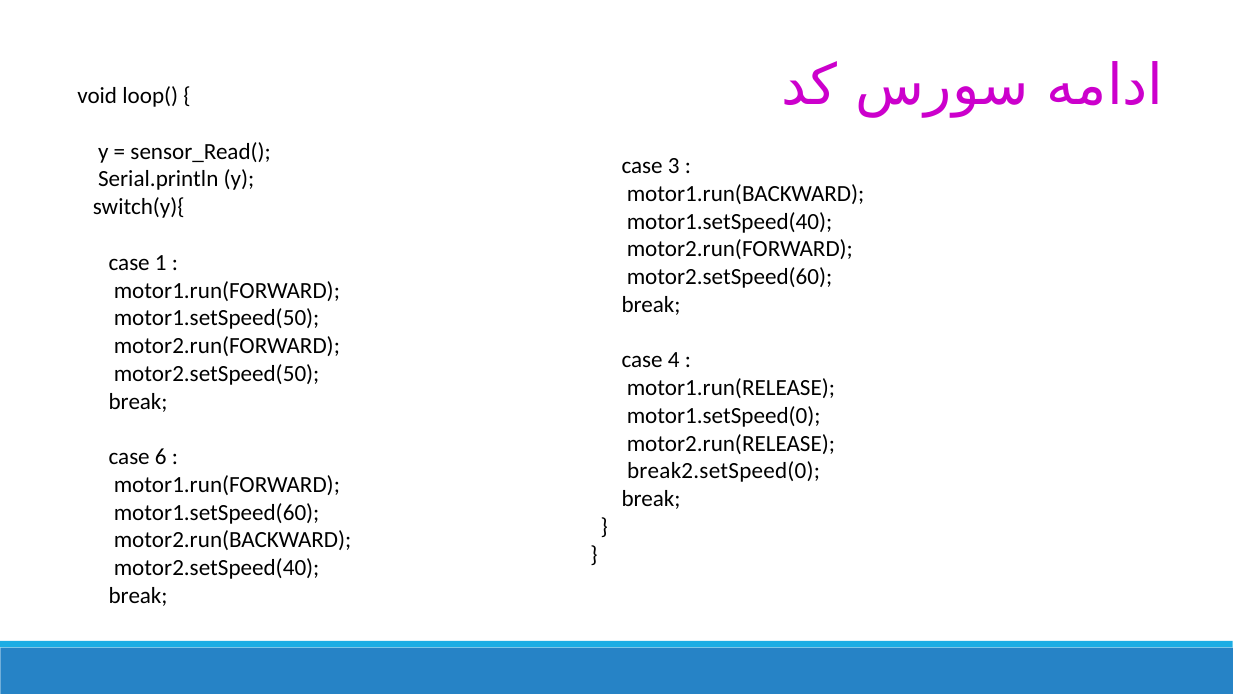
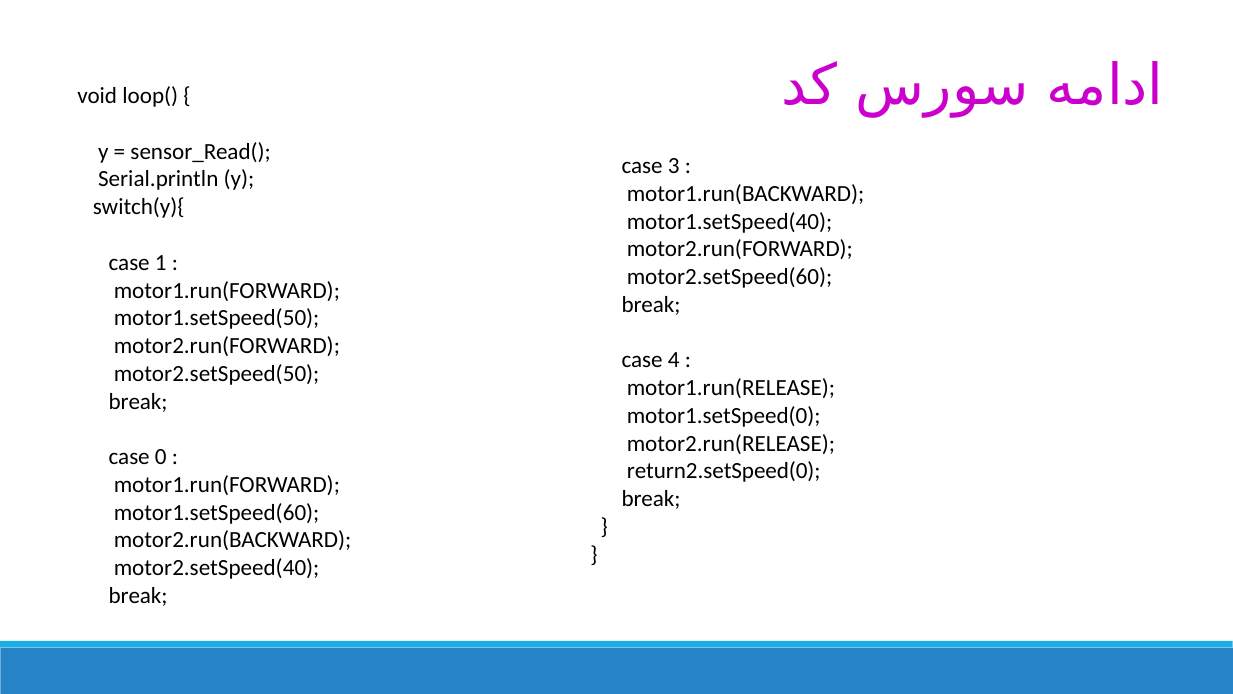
6: 6 -> 0 (161, 457)
break2.setSpeed(0: break2.setSpeed(0 -> return2.setSpeed(0 (724, 471)
